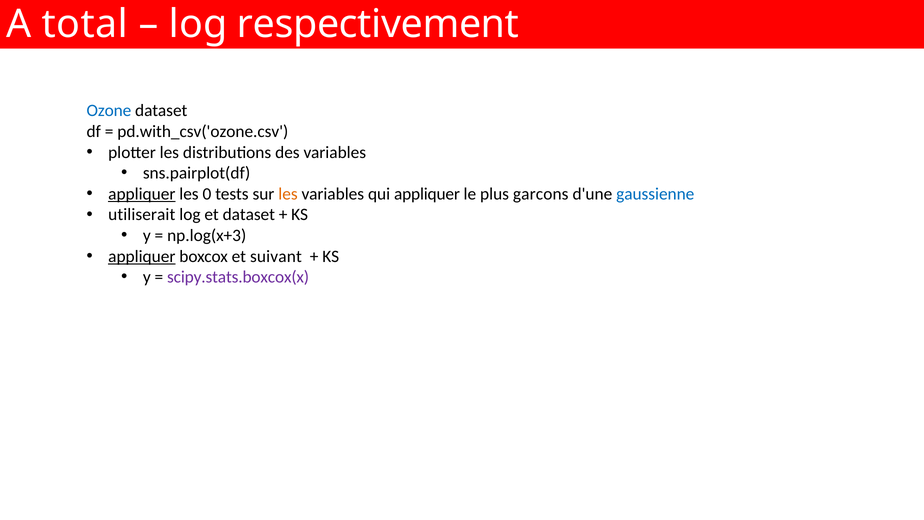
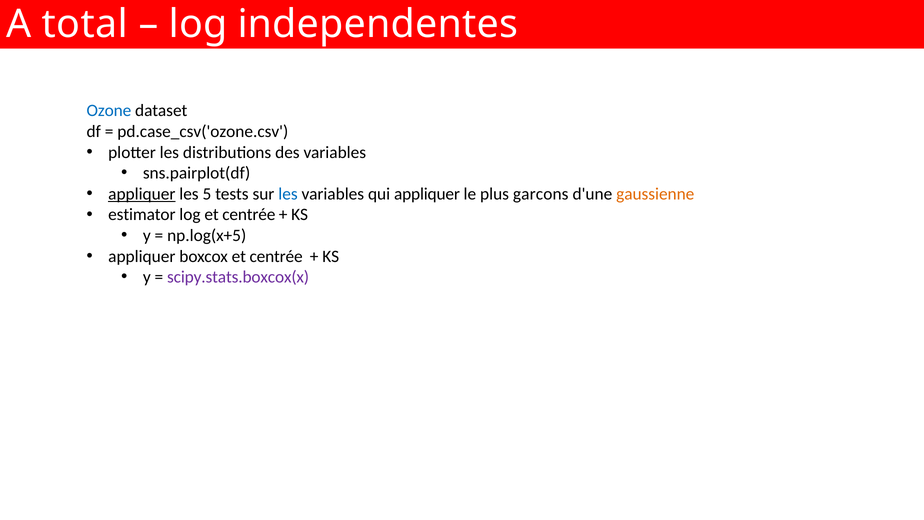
respectivement: respectivement -> independentes (378, 24)
pd.with_csv('ozone.csv: pd.with_csv('ozone.csv -> pd.case_csv('ozone.csv (203, 131)
0: 0 -> 5 (207, 194)
les colour: orange -> blue (288, 194)
gaussienne colour: blue -> orange (655, 194)
utiliserait: utiliserait -> estimator (142, 215)
log et dataset: dataset -> centrée (249, 215)
np.log(x+3: np.log(x+3 -> np.log(x+5 (207, 235)
appliquer underline: present -> none (142, 256)
boxcox et suivant: suivant -> centrée (276, 256)
